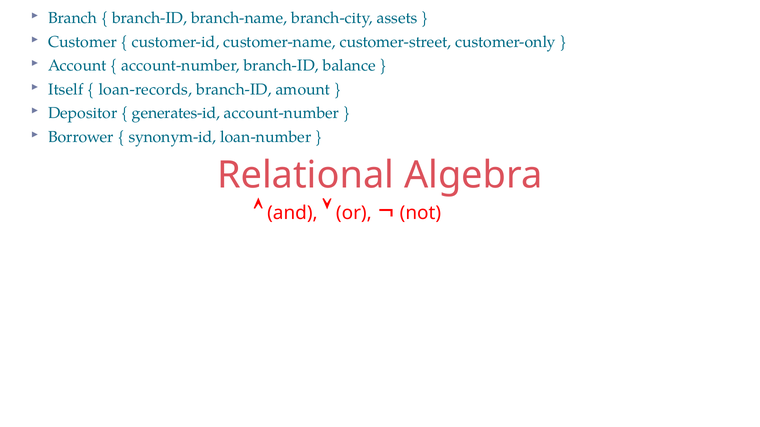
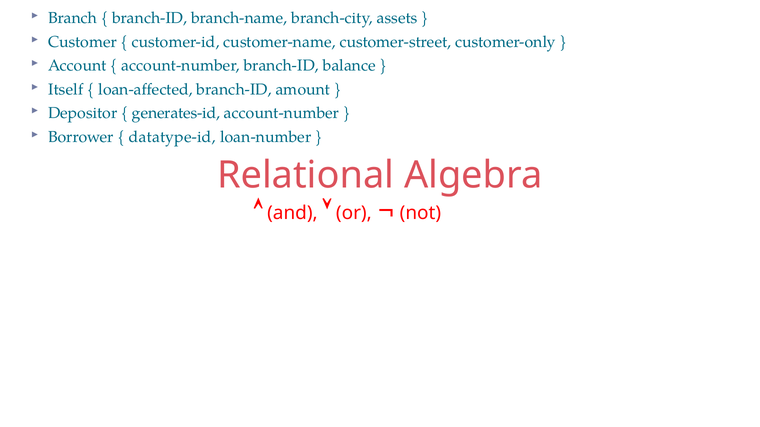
loan-records: loan-records -> loan-affected (146, 89)
synonym-id: synonym-id -> datatype-id (172, 137)
